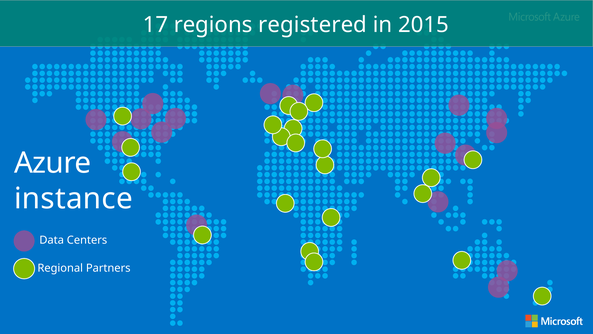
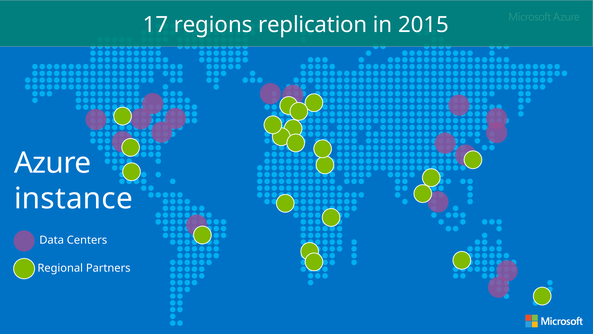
registered: registered -> replication (313, 25)
